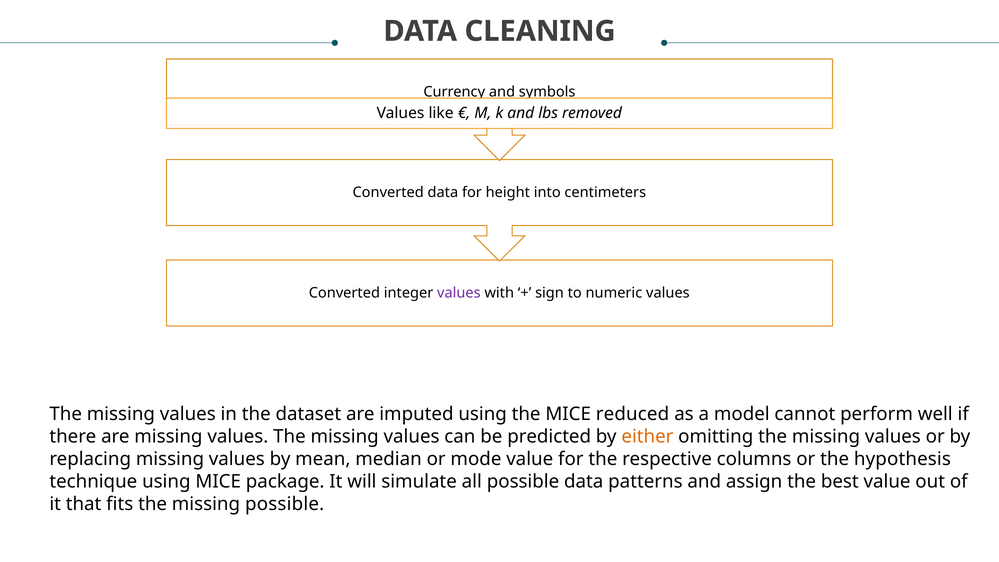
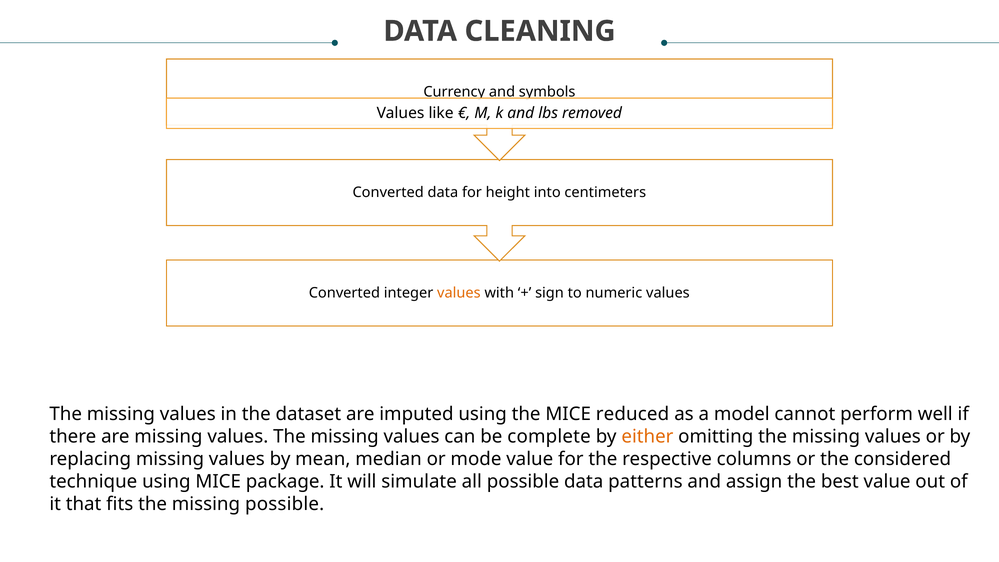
values colour: purple -> orange (459, 293)
predicted: predicted -> complete (549, 437)
hypothesis: hypothesis -> considered (903, 459)
